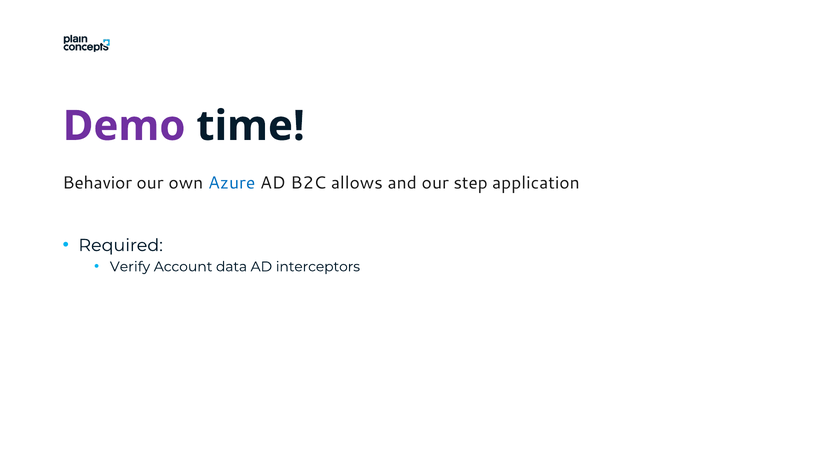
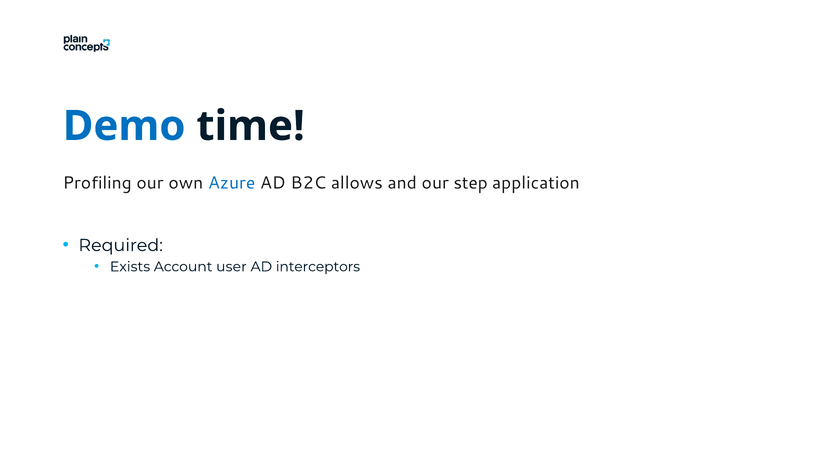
Demo colour: purple -> blue (124, 126)
Behavior: Behavior -> Profiling (97, 183)
Verify: Verify -> Exists (130, 267)
data: data -> user (231, 267)
